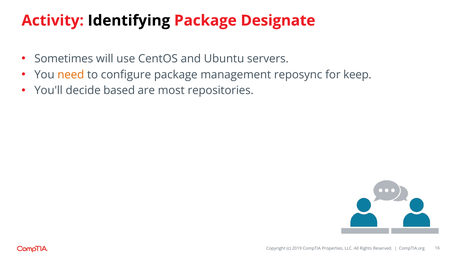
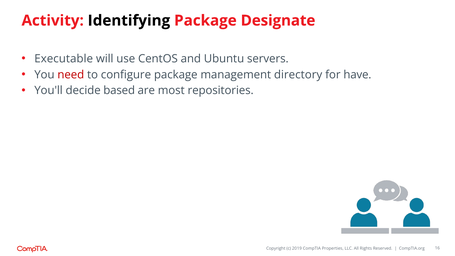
Sometimes: Sometimes -> Executable (64, 59)
need colour: orange -> red (71, 75)
reposync: reposync -> directory (298, 75)
keep: keep -> have (357, 75)
